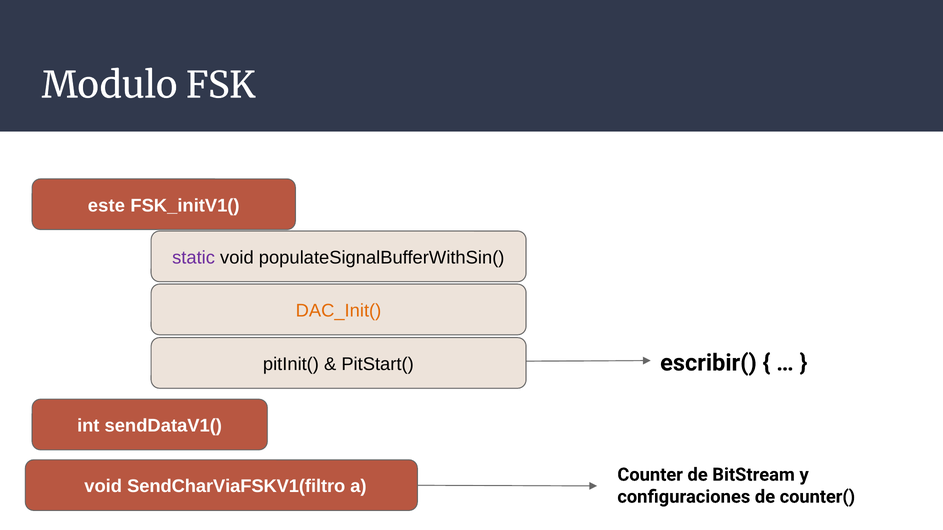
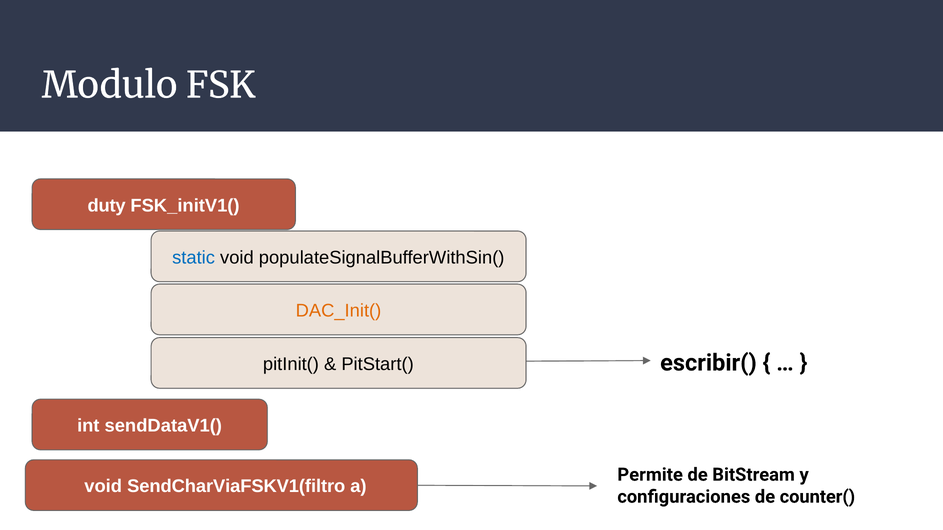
este: este -> duty (107, 206)
static colour: purple -> blue (194, 258)
Counter: Counter -> Permite (650, 475)
